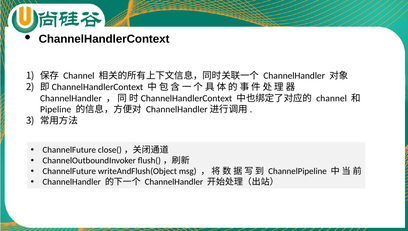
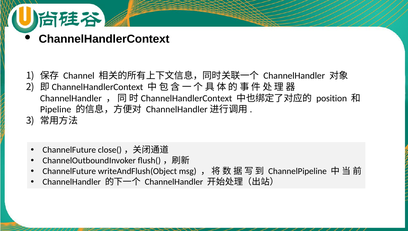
channel: channel -> position (332, 98)
